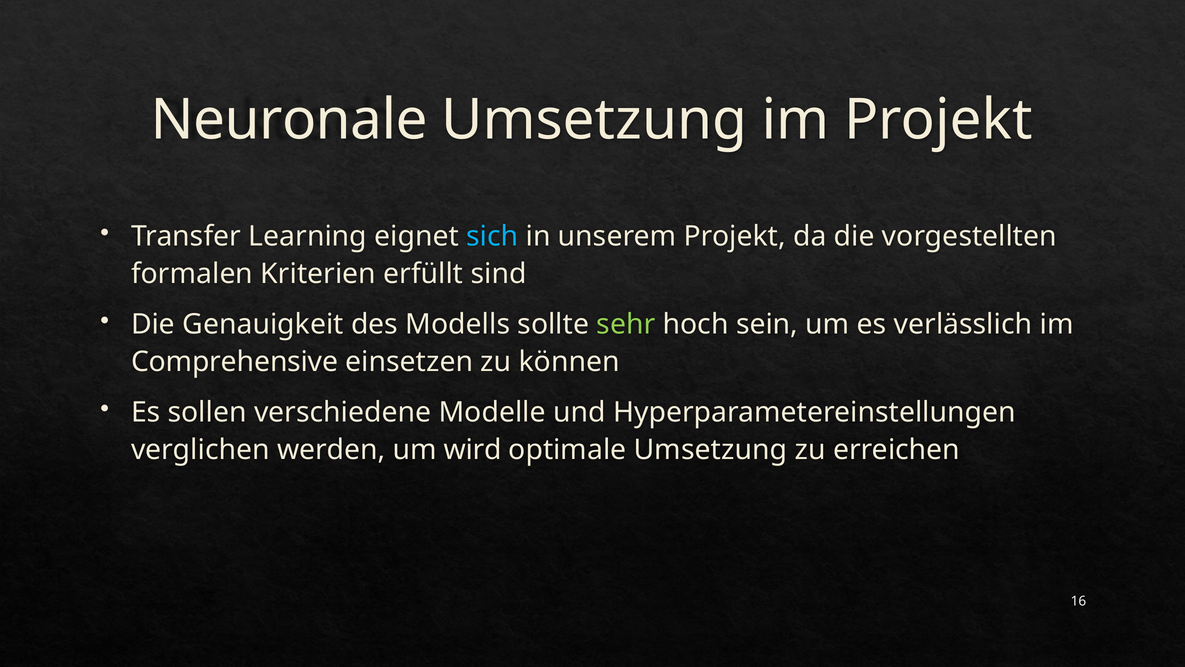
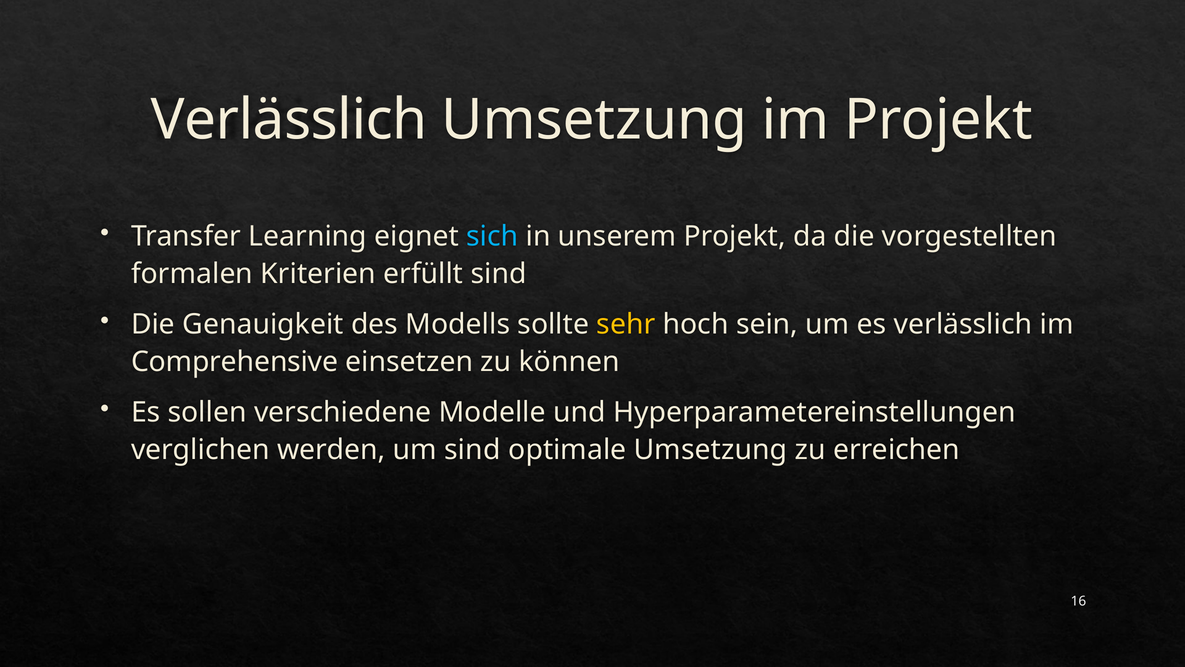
Neuronale: Neuronale -> Verlässlich (289, 120)
sehr colour: light green -> yellow (626, 324)
um wird: wird -> sind (472, 450)
